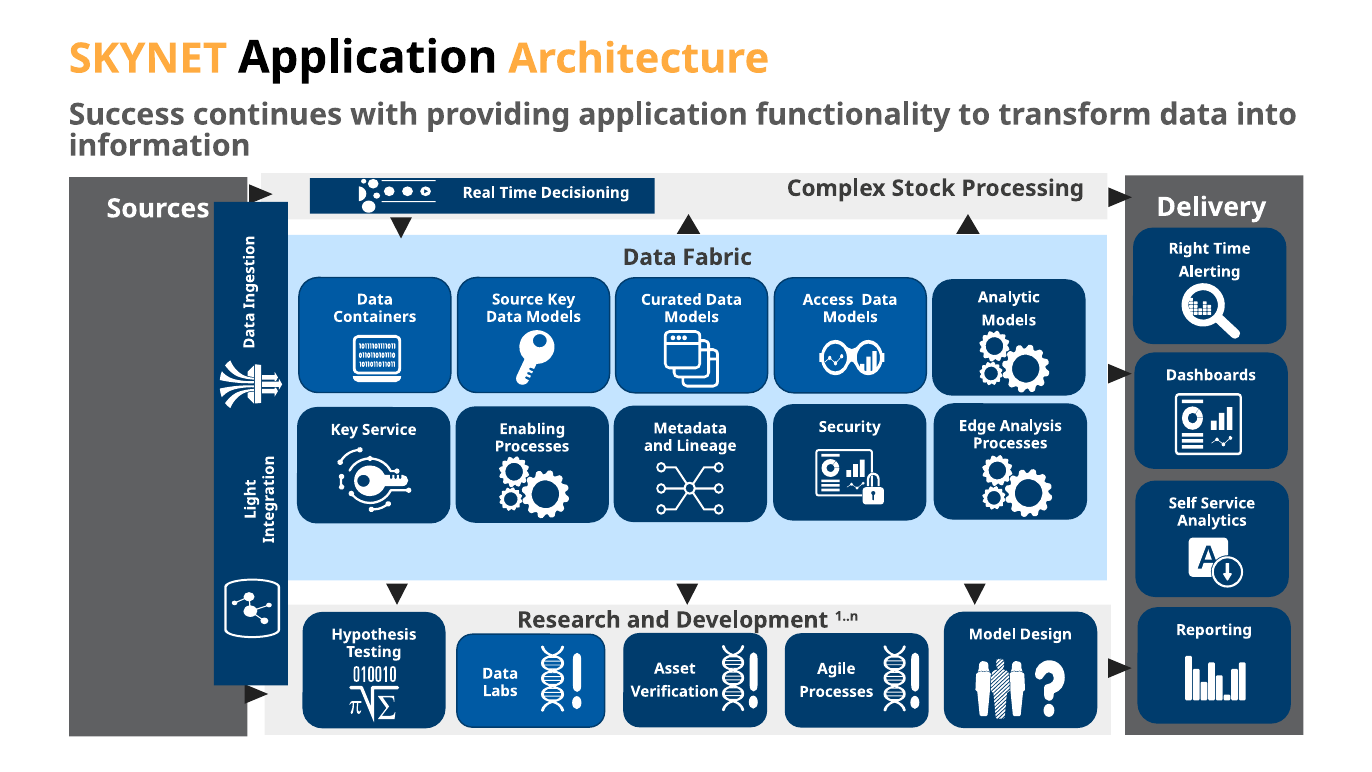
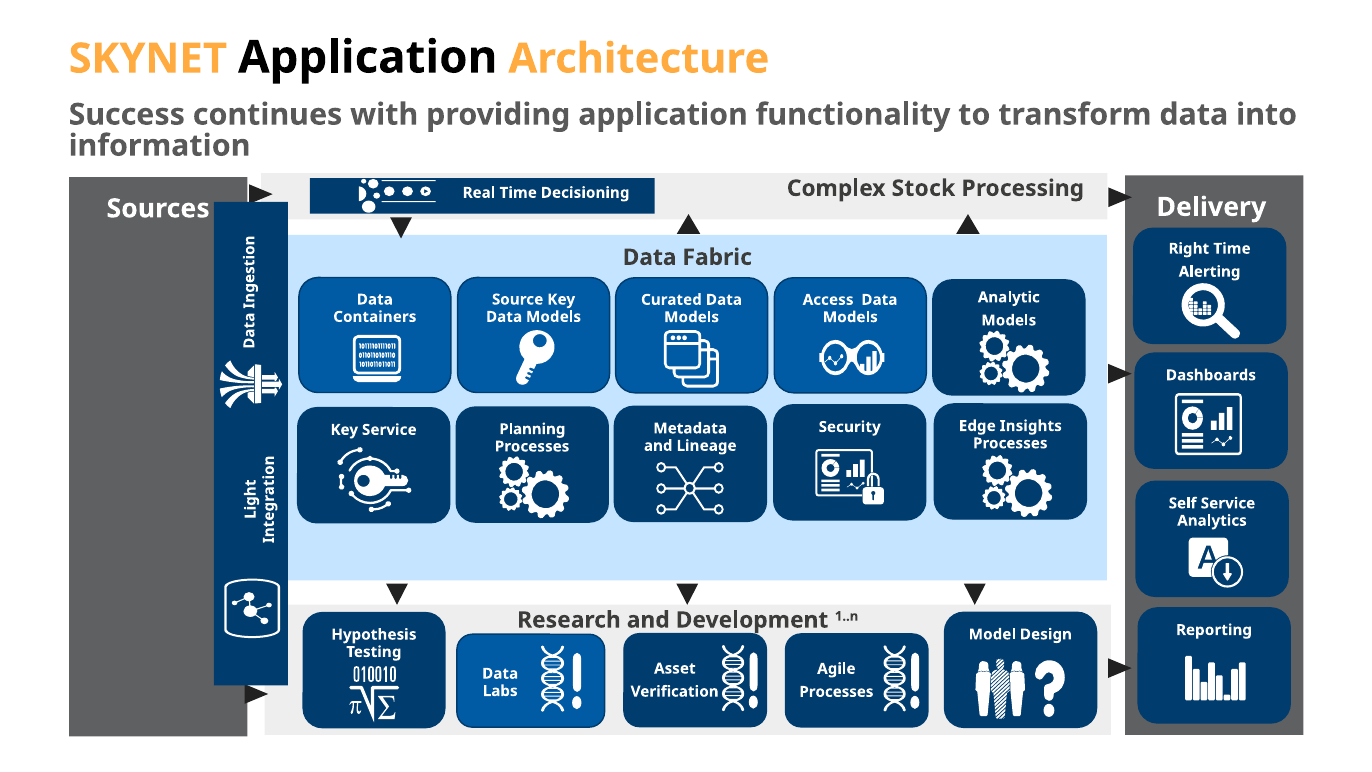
Analysis: Analysis -> Insights (1031, 426)
Enabling: Enabling -> Planning (532, 429)
